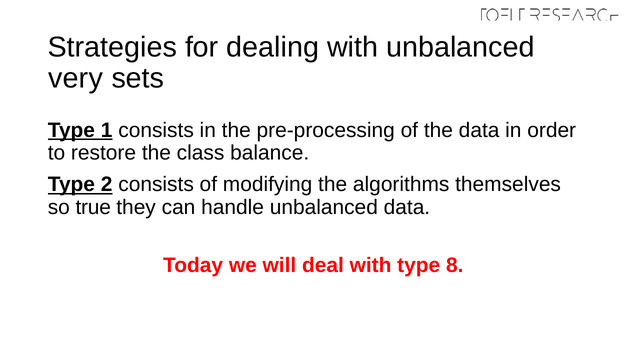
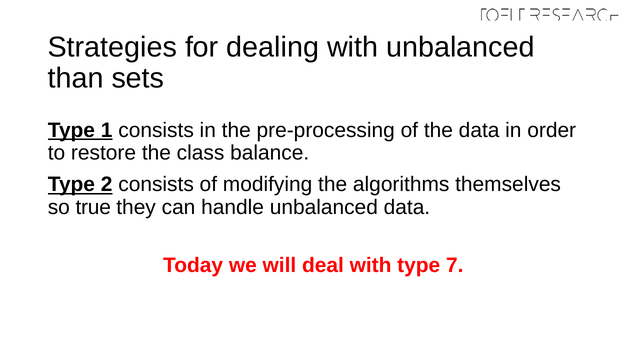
very: very -> than (76, 78)
8: 8 -> 7 (455, 265)
